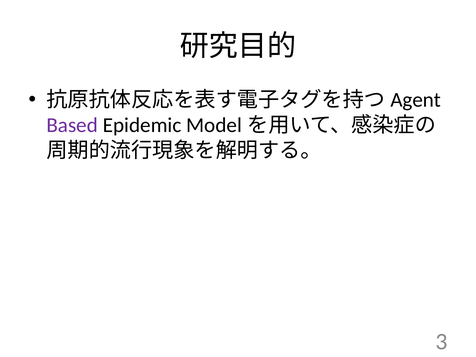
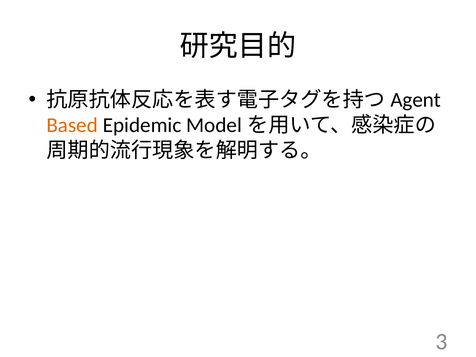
Based colour: purple -> orange (72, 125)
